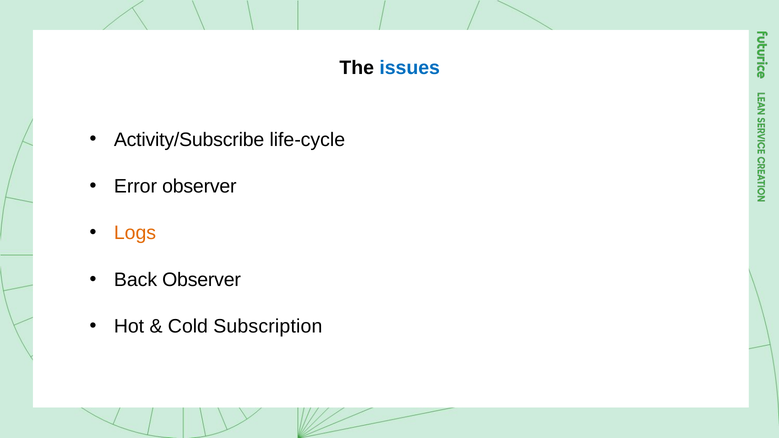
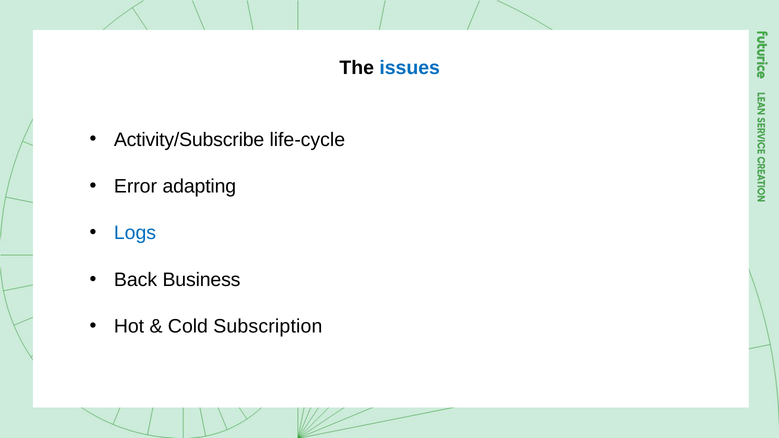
Error observer: observer -> adapting (199, 186)
Logs colour: orange -> blue (135, 233)
Back Observer: Observer -> Business (202, 280)
